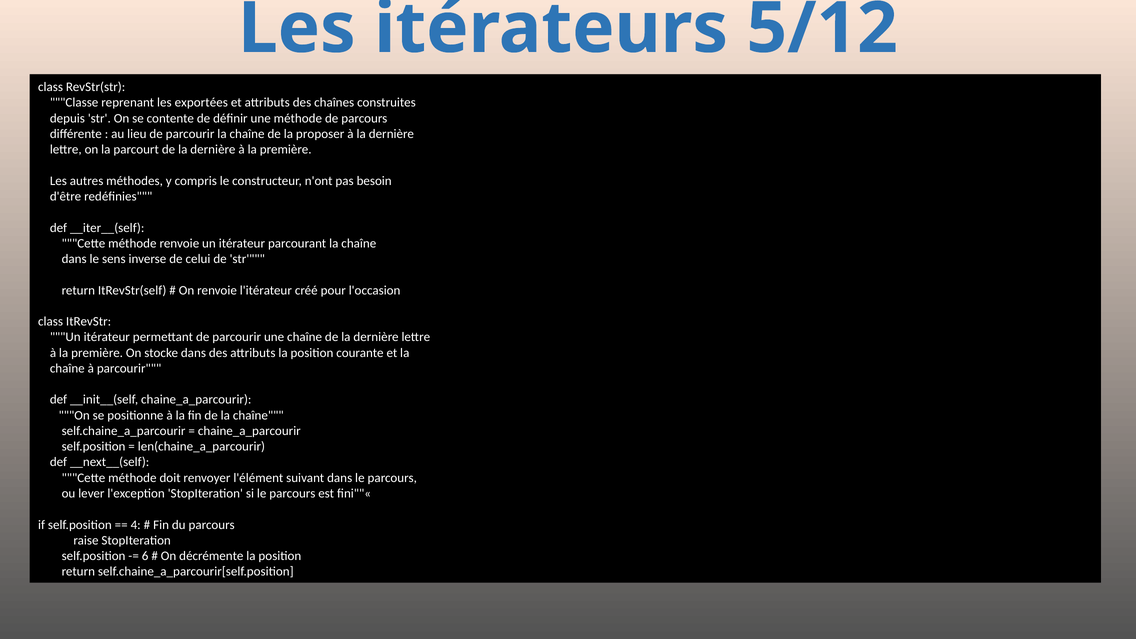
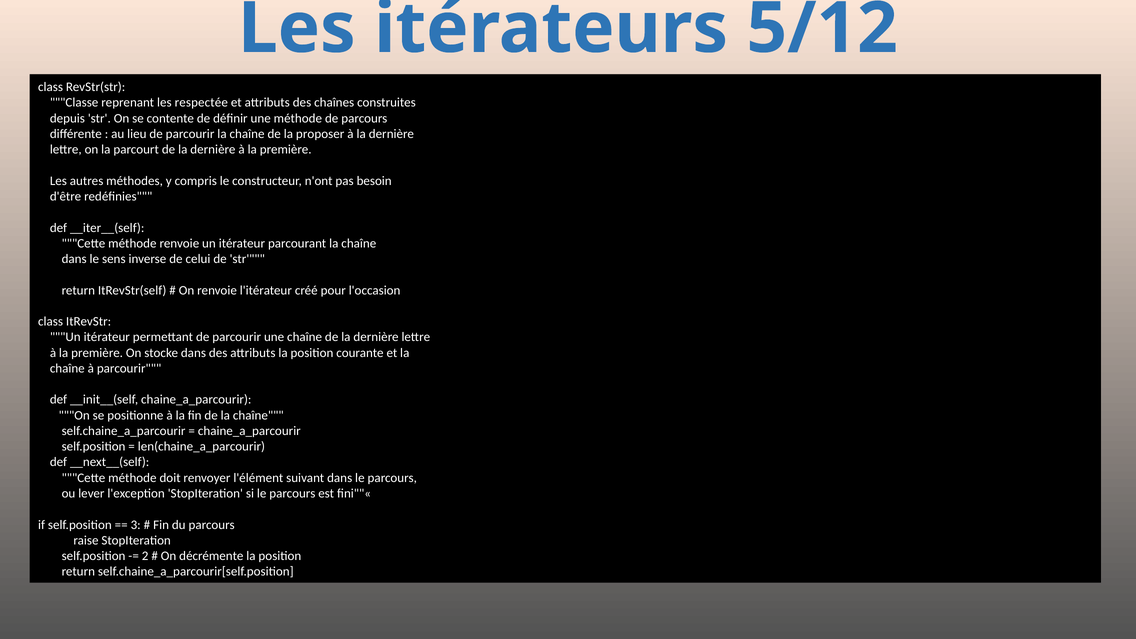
exportées: exportées -> respectée (201, 103)
4: 4 -> 3 (136, 525)
6: 6 -> 2 (145, 556)
